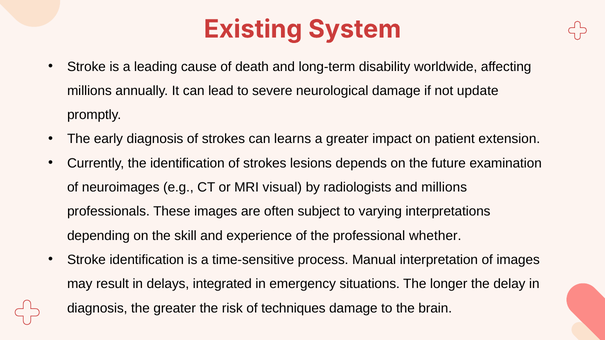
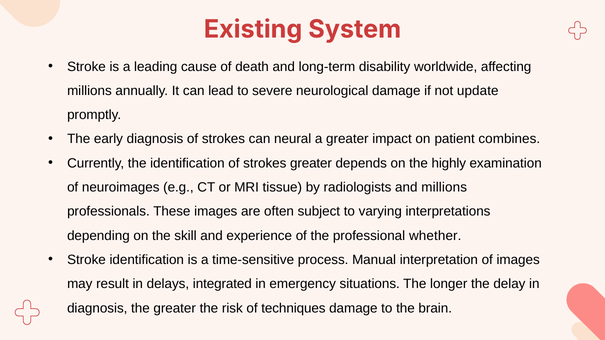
learns: learns -> neural (293, 139)
extension: extension -> combines (509, 139)
strokes lesions: lesions -> greater (311, 163)
future: future -> highly (449, 163)
visual: visual -> tissue (282, 188)
